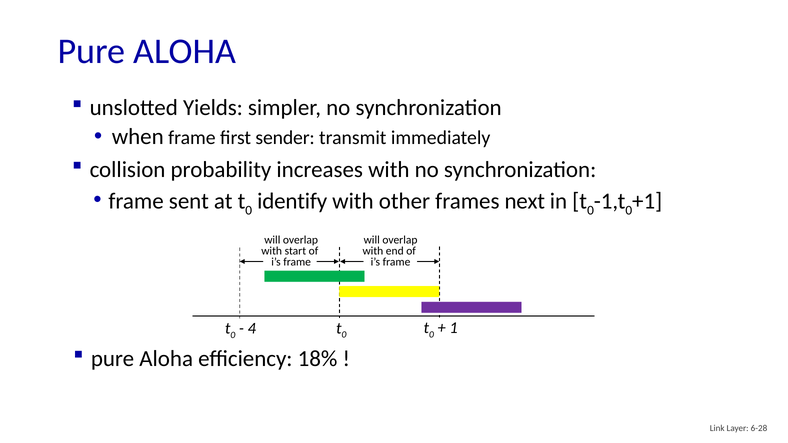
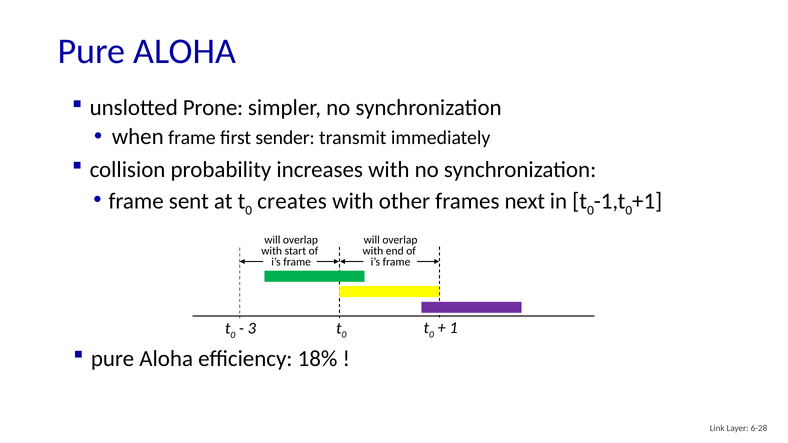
Yields: Yields -> Prone (213, 108)
identify: identify -> creates (292, 201)
4: 4 -> 3 (252, 329)
